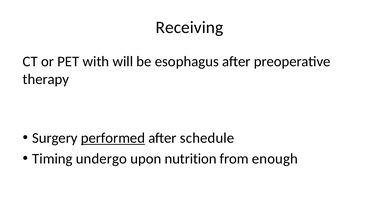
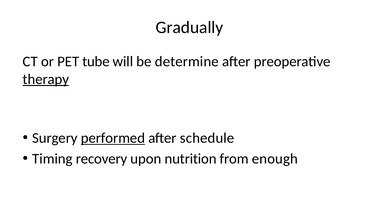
Receiving: Receiving -> Gradually (189, 27)
with: with -> tube (96, 62)
esophagus: esophagus -> determine (187, 62)
therapy underline: none -> present (46, 79)
undergo: undergo -> recovery (102, 159)
